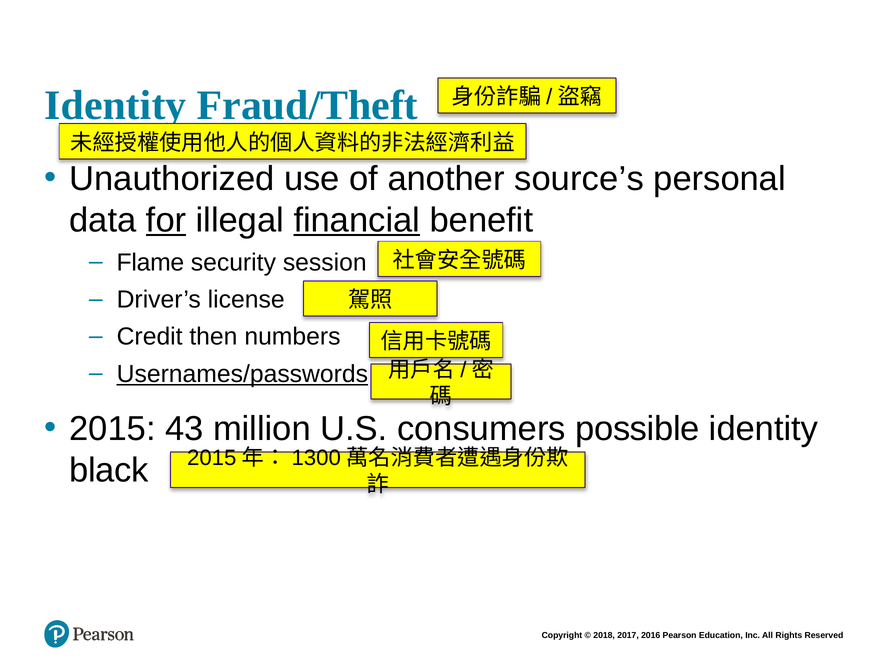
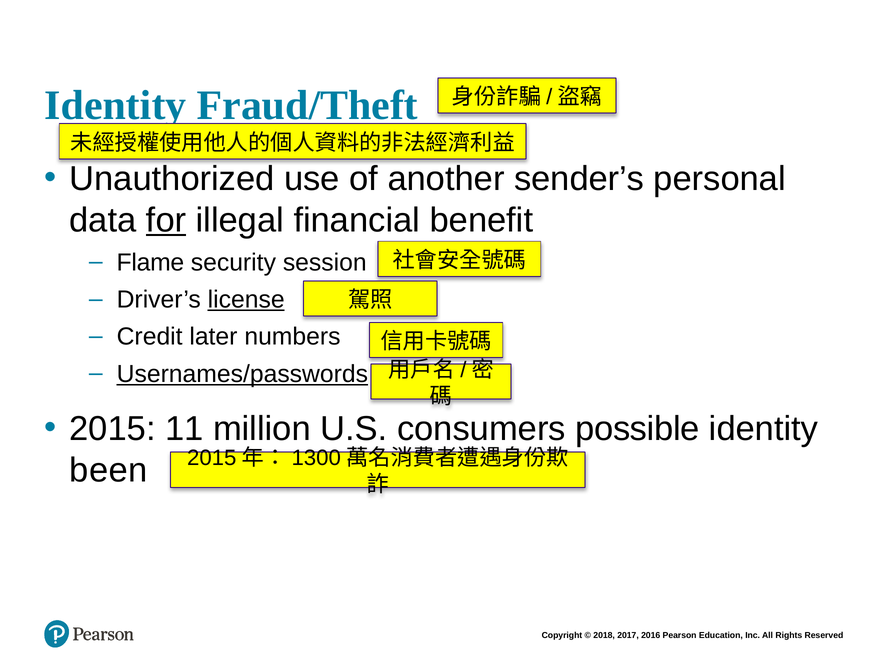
source’s: source’s -> sender’s (579, 179)
financial underline: present -> none (357, 220)
license underline: none -> present (246, 300)
then: then -> later (213, 337)
43: 43 -> 11 (184, 429)
black: black -> been (108, 470)
